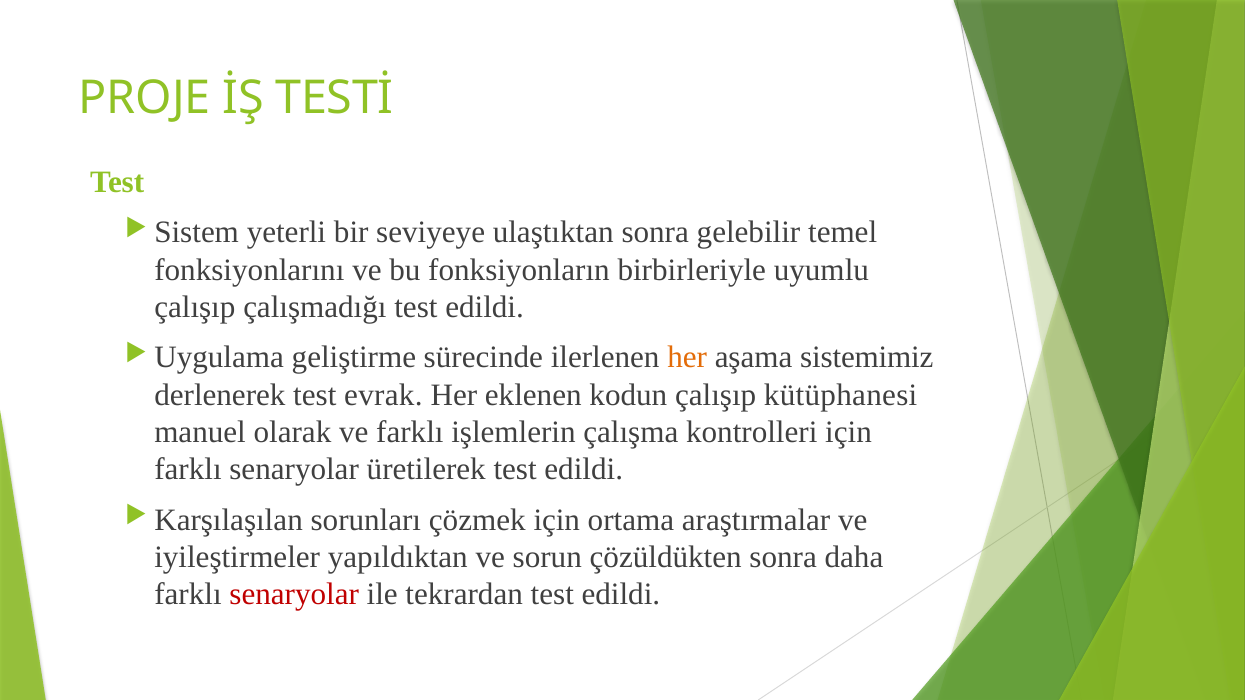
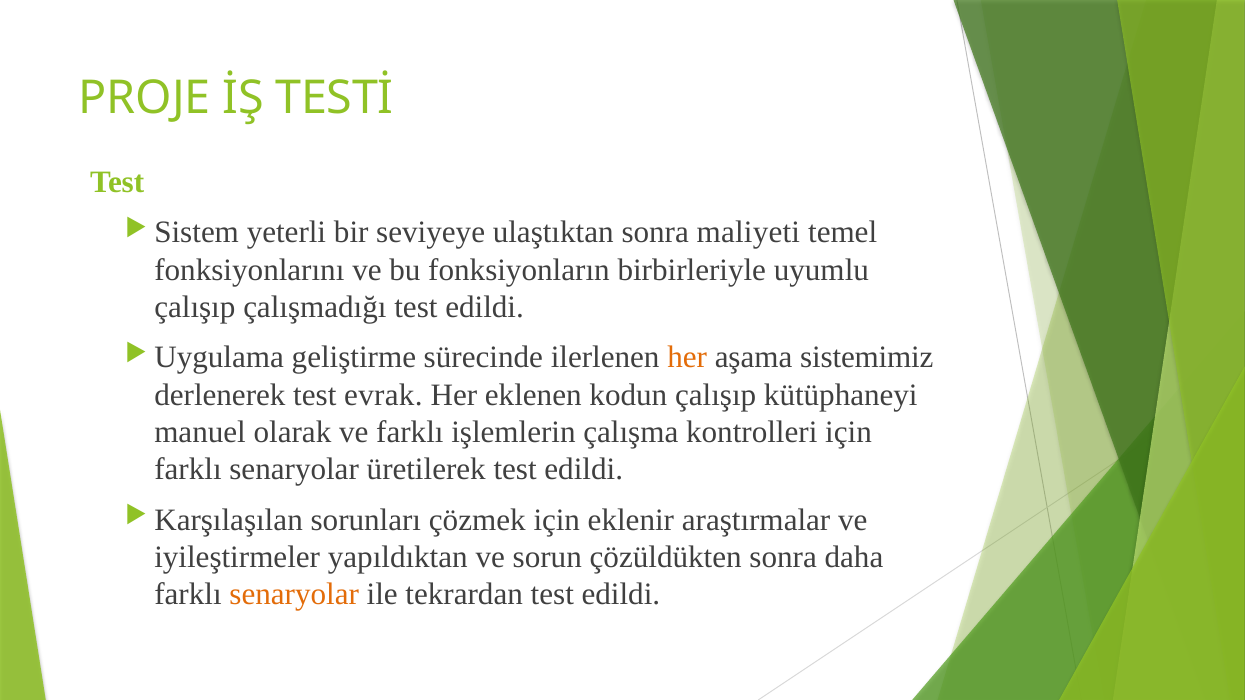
gelebilir: gelebilir -> maliyeti (748, 233)
kütüphanesi: kütüphanesi -> kütüphaneyi (841, 395)
ortama: ortama -> eklenir (631, 520)
senaryolar colour: red -> orange (294, 595)
